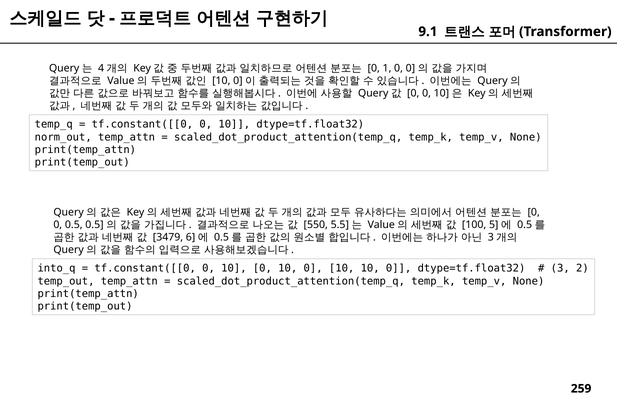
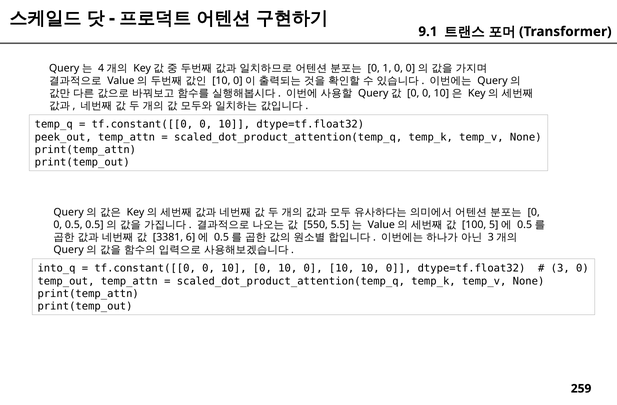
norm_out: norm_out -> peek_out (63, 137)
3479: 3479 -> 3381 (168, 238)
3 2: 2 -> 0 (582, 269)
